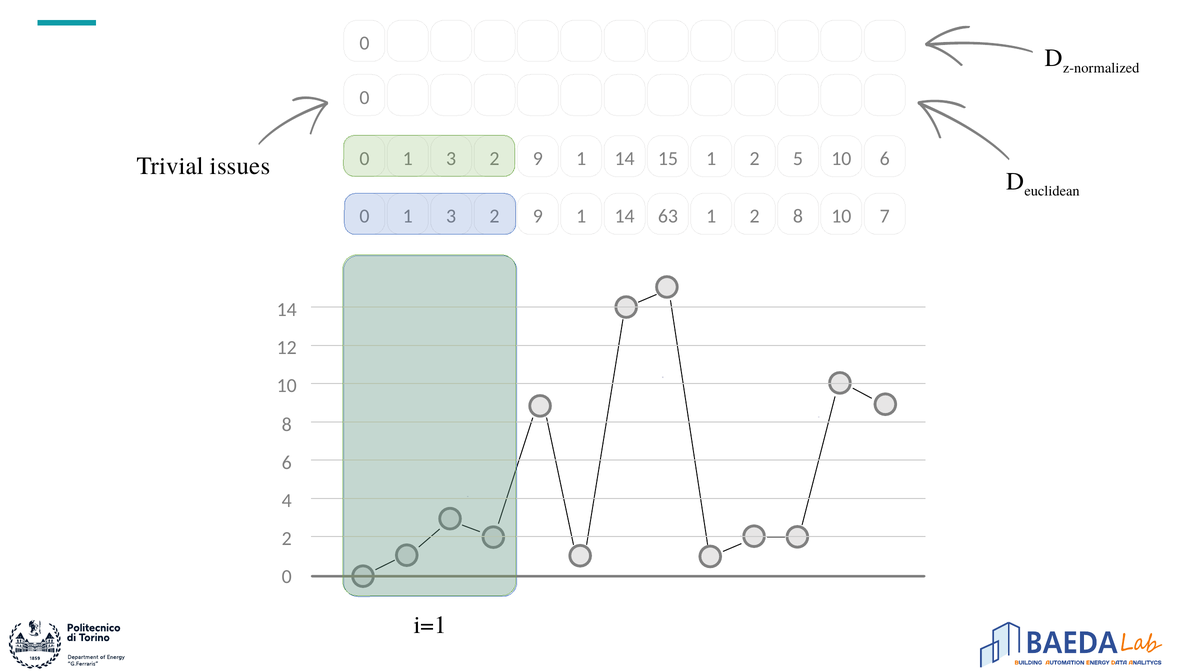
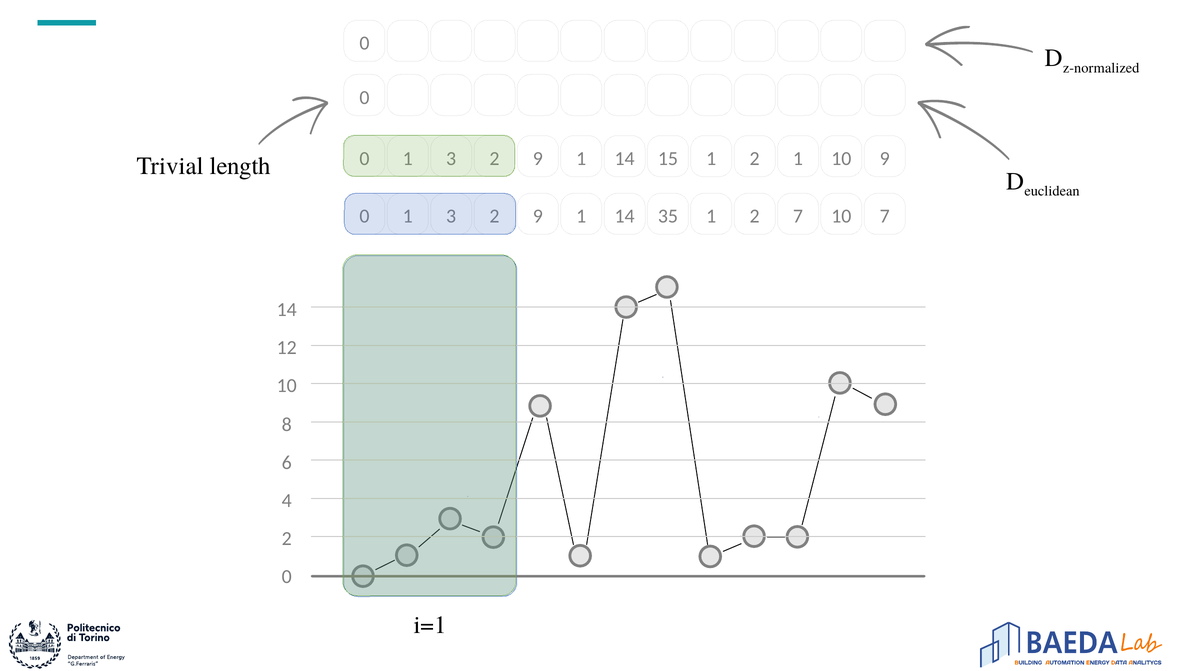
2 5: 5 -> 1 (798, 159)
10 6: 6 -> 9 (885, 159)
issues: issues -> length (240, 166)
63: 63 -> 35 (668, 216)
2 8: 8 -> 7 (798, 216)
